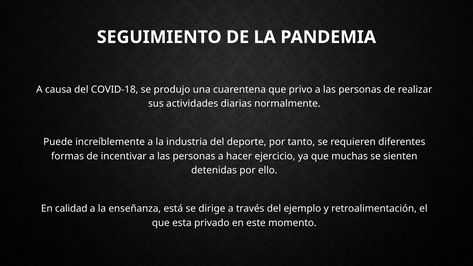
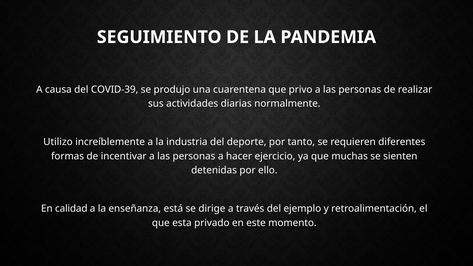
COVID-18: COVID-18 -> COVID-39 (115, 89)
Puede: Puede -> Utilizo (58, 142)
